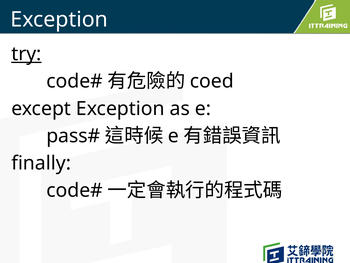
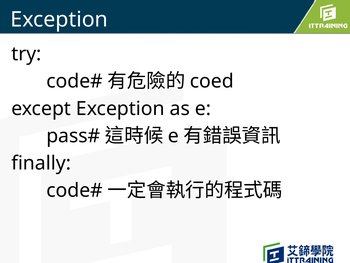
try underline: present -> none (26, 54)
